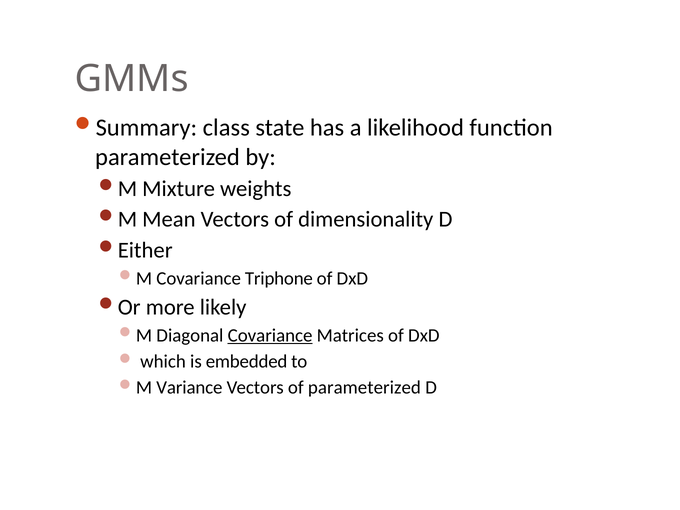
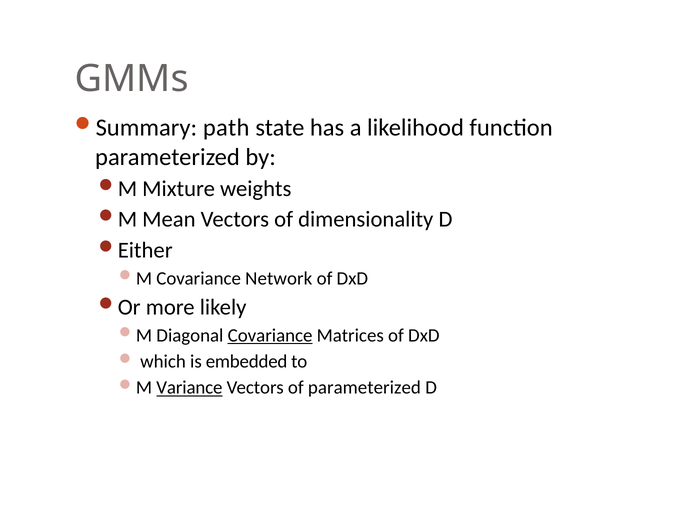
class: class -> path (226, 128)
Triphone: Triphone -> Network (279, 278)
Variance underline: none -> present (189, 388)
